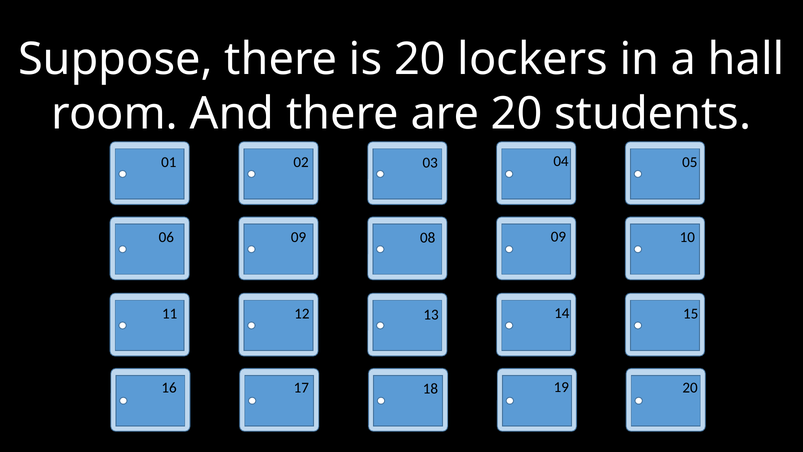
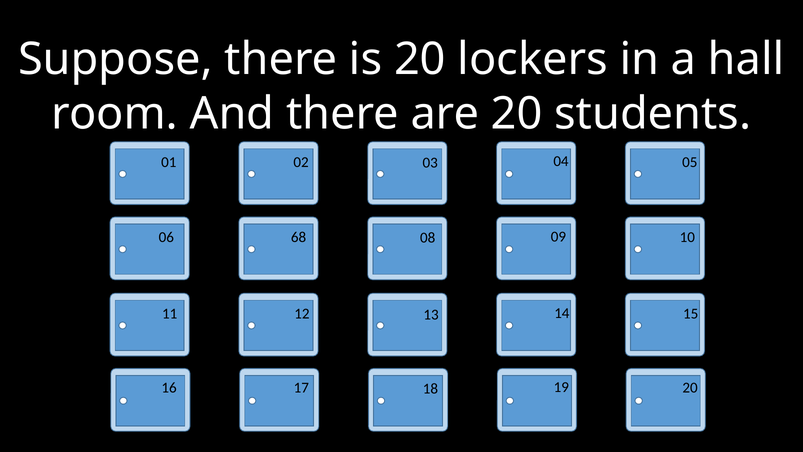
06 09: 09 -> 68 (299, 237)
